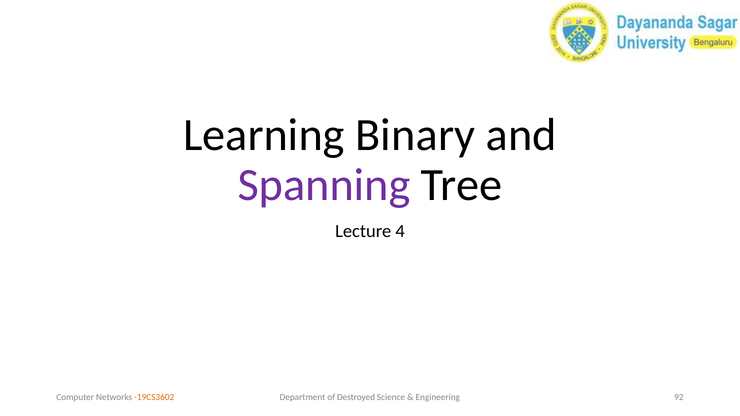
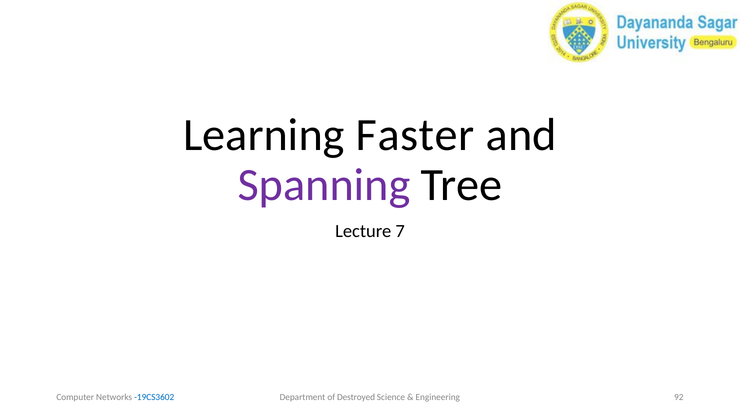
Binary: Binary -> Faster (415, 135)
4: 4 -> 7 (400, 231)
-19CS3602 colour: orange -> blue (154, 398)
